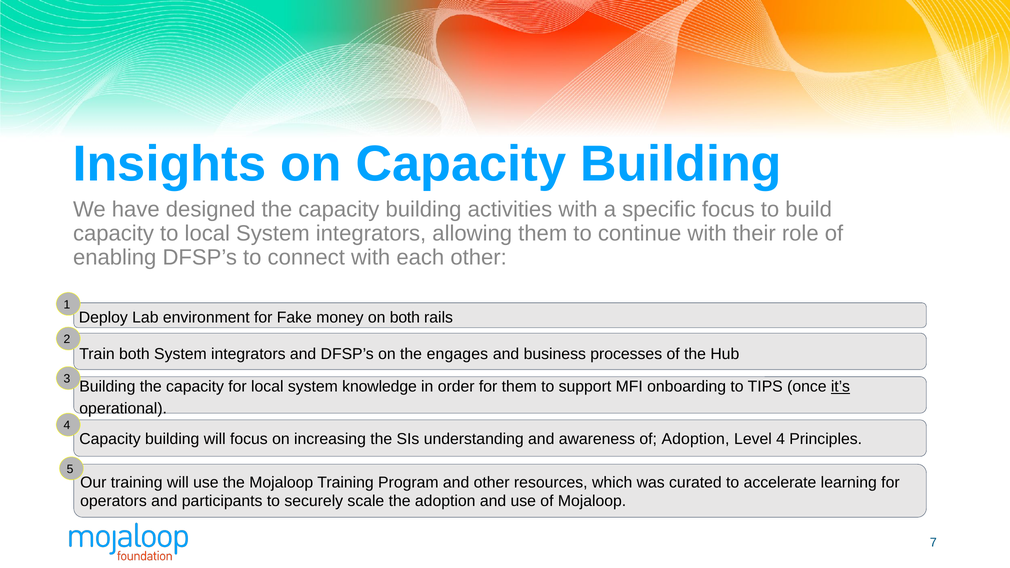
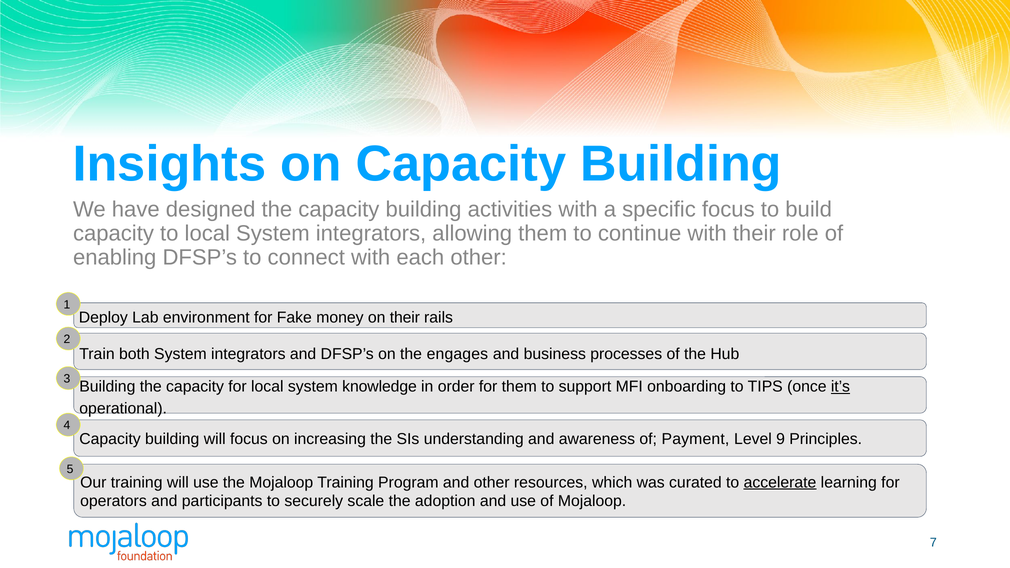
on both: both -> their (405, 318)
of Adoption: Adoption -> Payment (695, 439)
Level 4: 4 -> 9 (781, 439)
accelerate underline: none -> present (780, 482)
